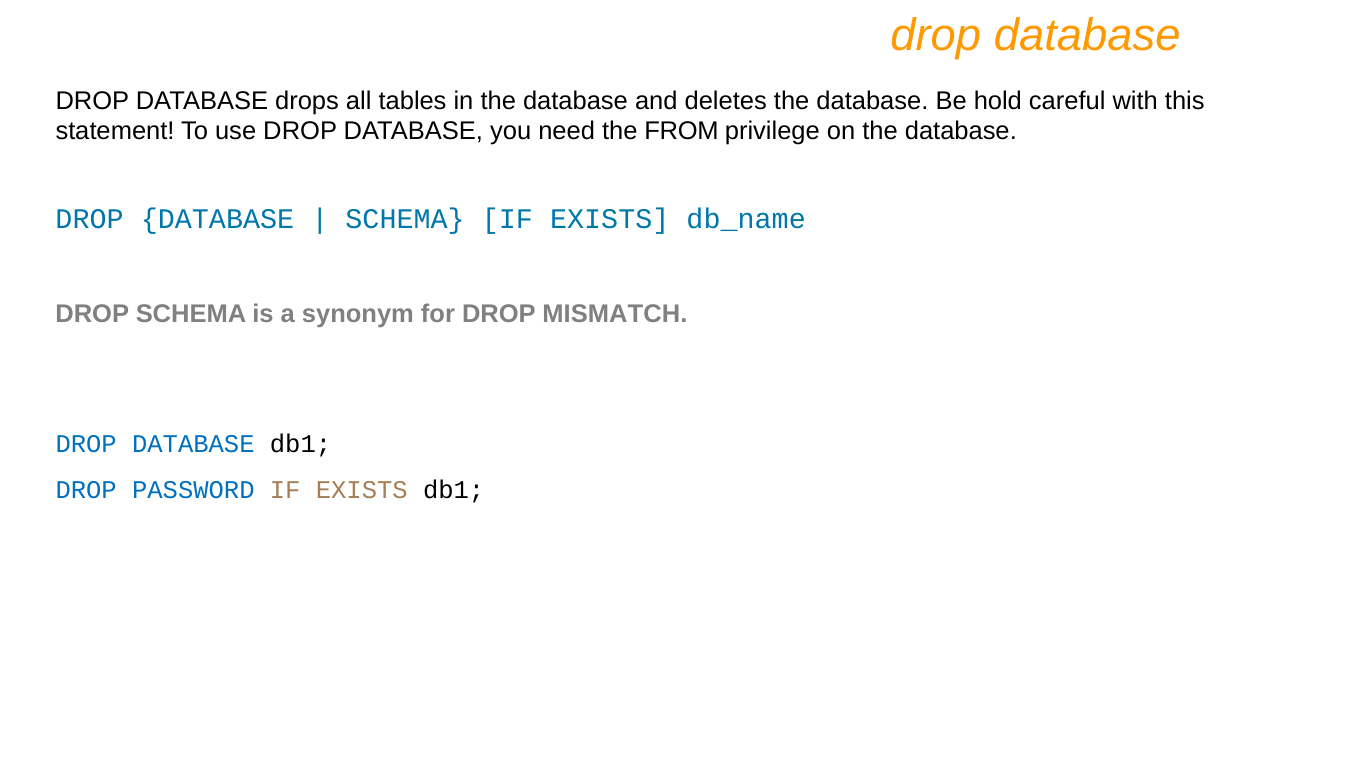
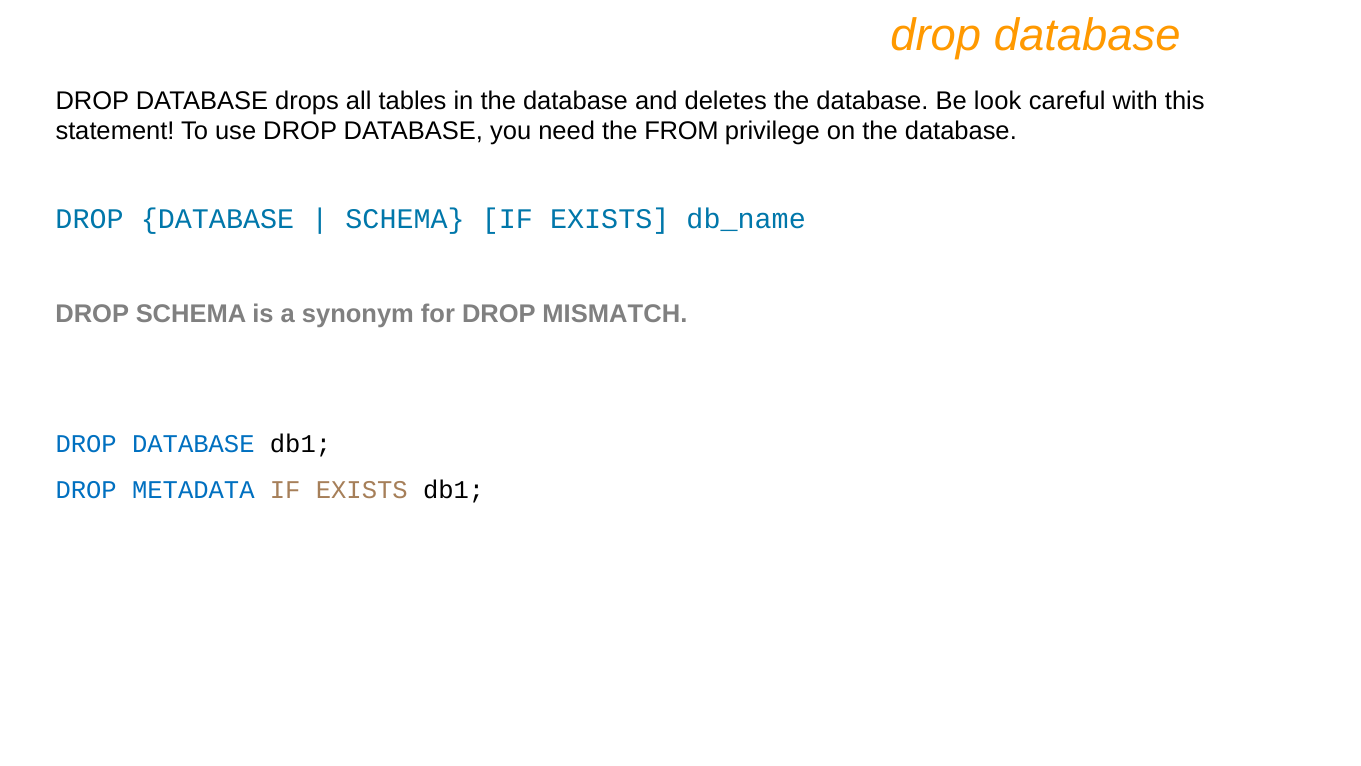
hold: hold -> look (998, 101)
PASSWORD: PASSWORD -> METADATA (193, 490)
